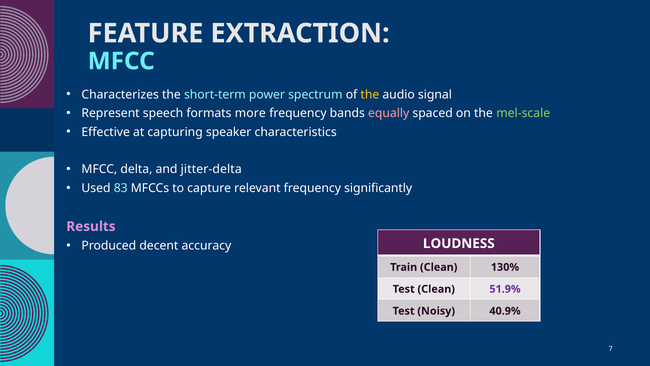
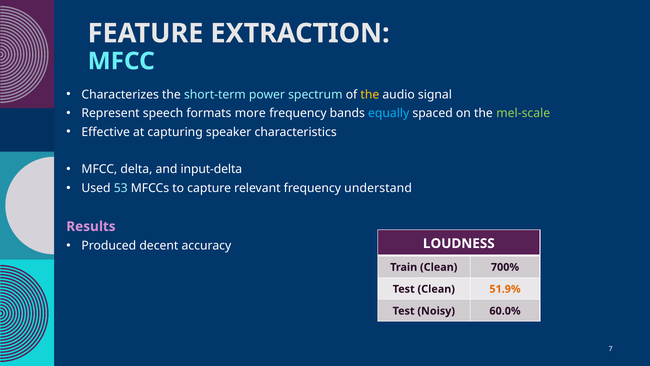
equally colour: pink -> light blue (389, 113)
jitter-delta: jitter-delta -> input-delta (211, 169)
83: 83 -> 53 (121, 188)
significantly: significantly -> understand (378, 188)
130%: 130% -> 700% (505, 267)
51.9% colour: purple -> orange (505, 289)
40.9%: 40.9% -> 60.0% (505, 311)
